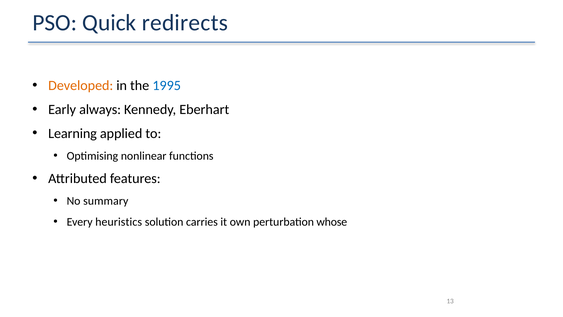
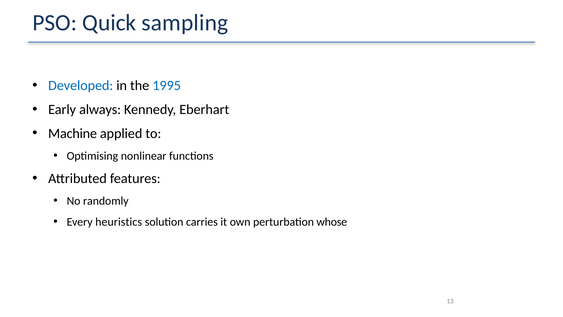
redirects: redirects -> sampling (185, 23)
Developed colour: orange -> blue (81, 85)
Learning: Learning -> Machine (73, 133)
summary: summary -> randomly (106, 201)
